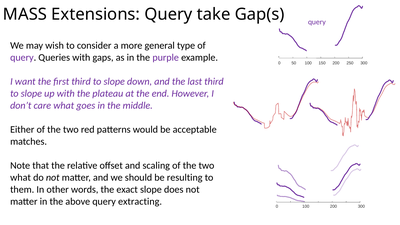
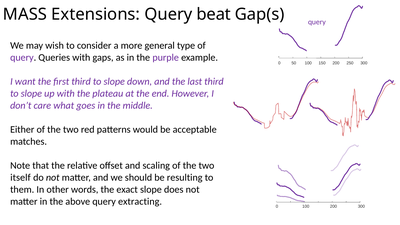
take: take -> beat (214, 14)
what: what -> itself (20, 177)
